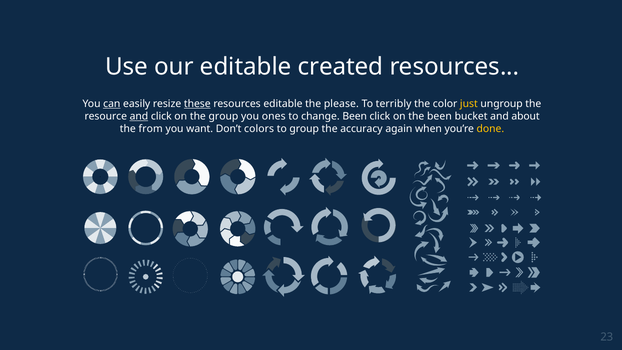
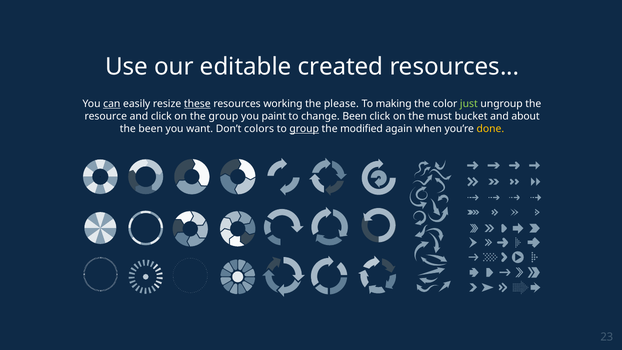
resources editable: editable -> working (283, 104)
terribly: terribly -> making (394, 104)
just colour: yellow -> light green (469, 104)
and underline: present -> none (139, 116)
ones: ones -> paint (274, 116)
the been: been -> must (439, 116)
the from: from -> been (151, 129)
group underline: none -> present (304, 129)
accuracy: accuracy -> modified (361, 129)
